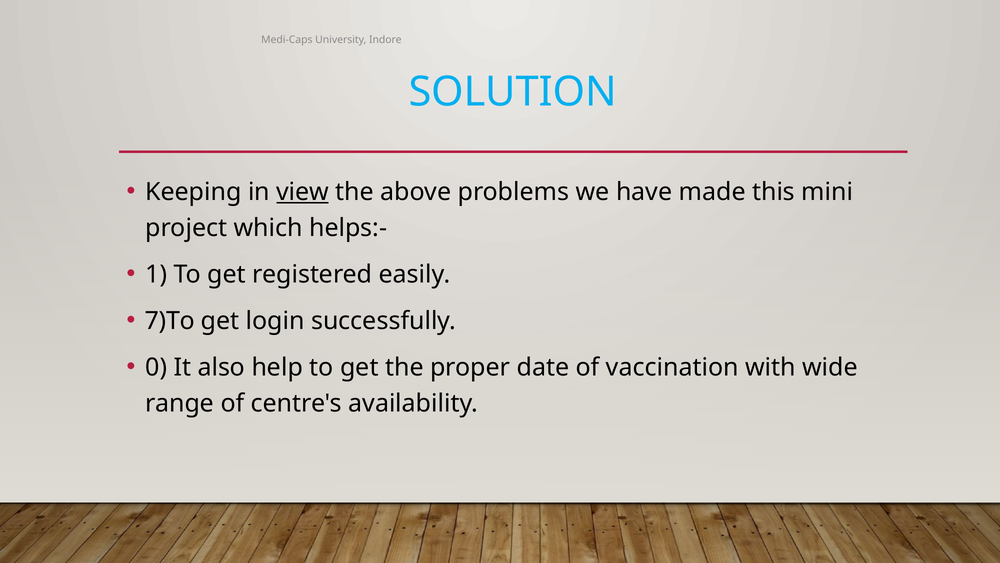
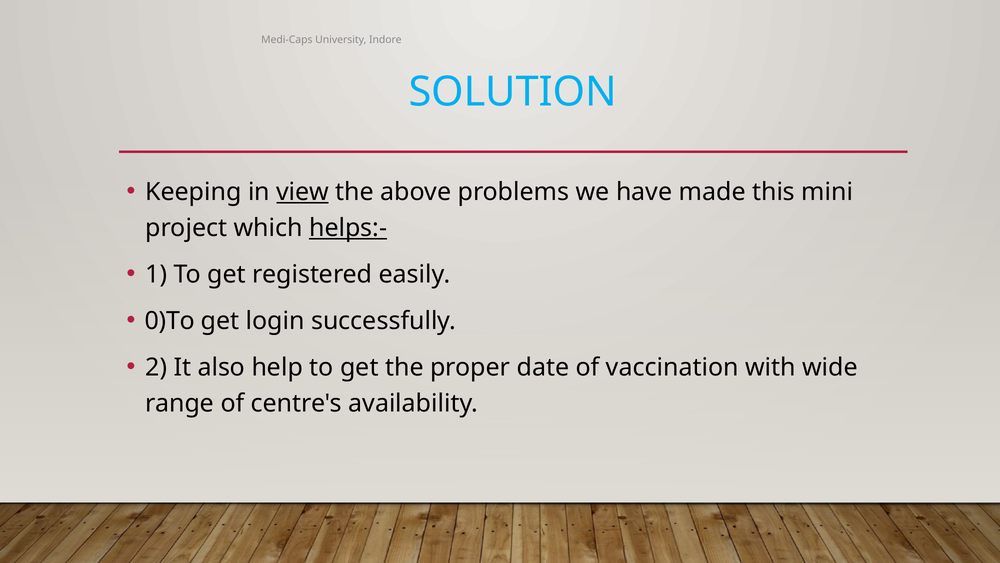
helps:- underline: none -> present (348, 228)
7)To: 7)To -> 0)To (170, 321)
0: 0 -> 2 (156, 367)
